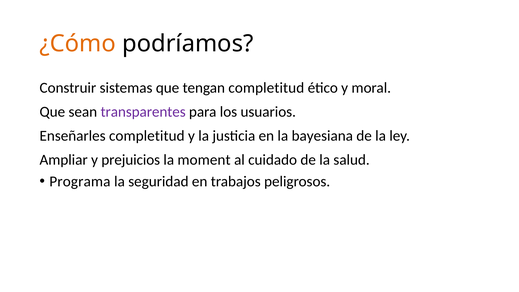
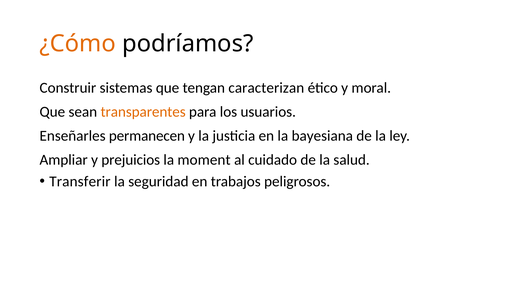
tengan completitud: completitud -> caracterizan (266, 88)
transparentes colour: purple -> orange (143, 112)
Enseñarles completitud: completitud -> permanecen (147, 136)
Programa: Programa -> Transferir (80, 182)
